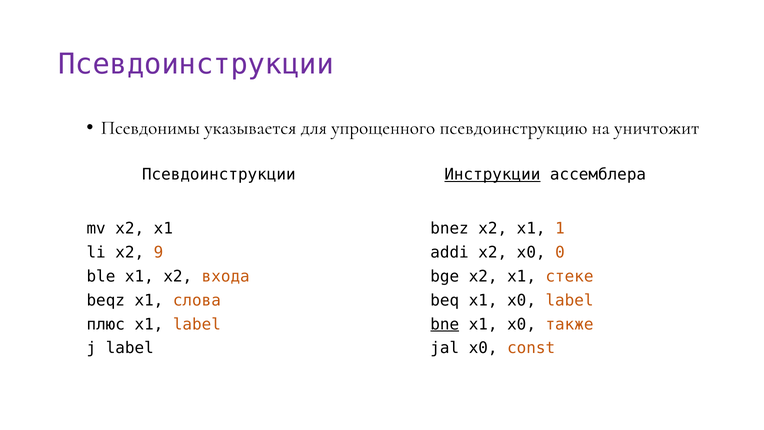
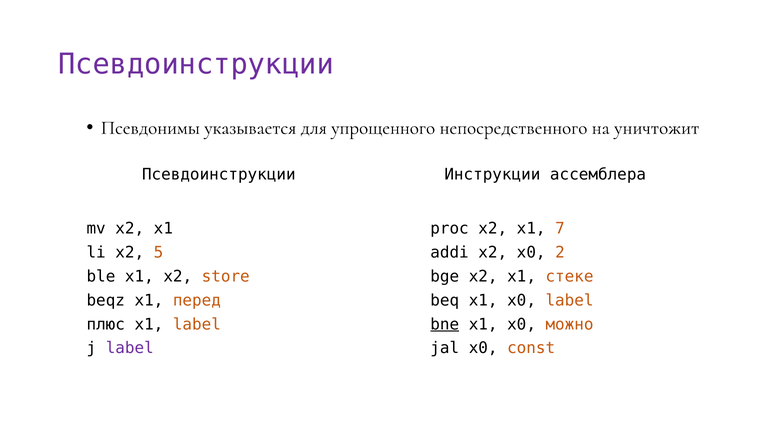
псевдоинструкцию: псевдоинструкцию -> непосредственного (513, 127)
Инструкции underline: present -> none (492, 174)
bnez: bnez -> proc (450, 228)
1: 1 -> 7 (560, 228)
9: 9 -> 5 (158, 252)
0: 0 -> 2 (560, 252)
входа: входа -> store (226, 276)
слова: слова -> перед (197, 300)
также: также -> можно (570, 324)
label colour: black -> purple (130, 348)
